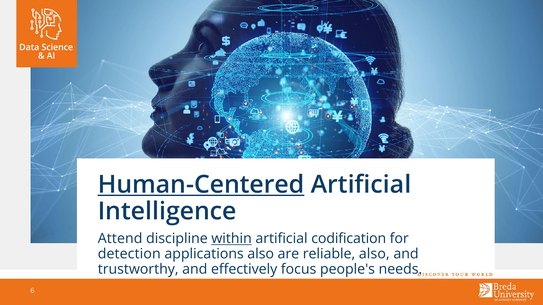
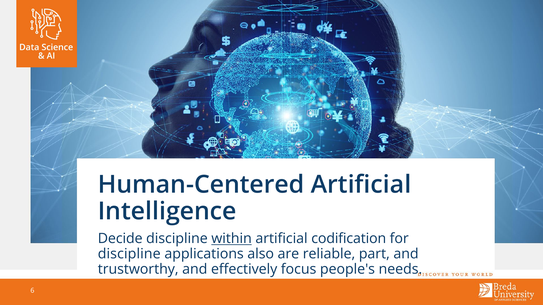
Human-Centered underline: present -> none (201, 185)
Attend: Attend -> Decide (120, 239)
detection: detection -> discipline (129, 254)
reliable also: also -> part (374, 254)
